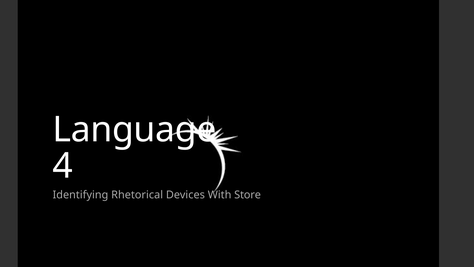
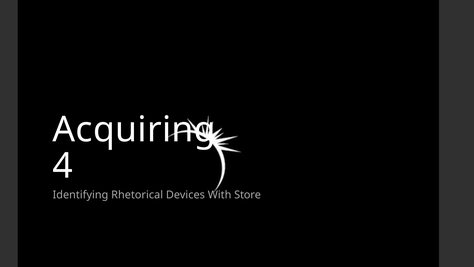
Language: Language -> Acquiring (134, 130)
